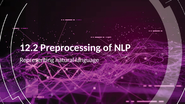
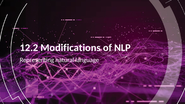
Preprocessing: Preprocessing -> Modifications (71, 48)
